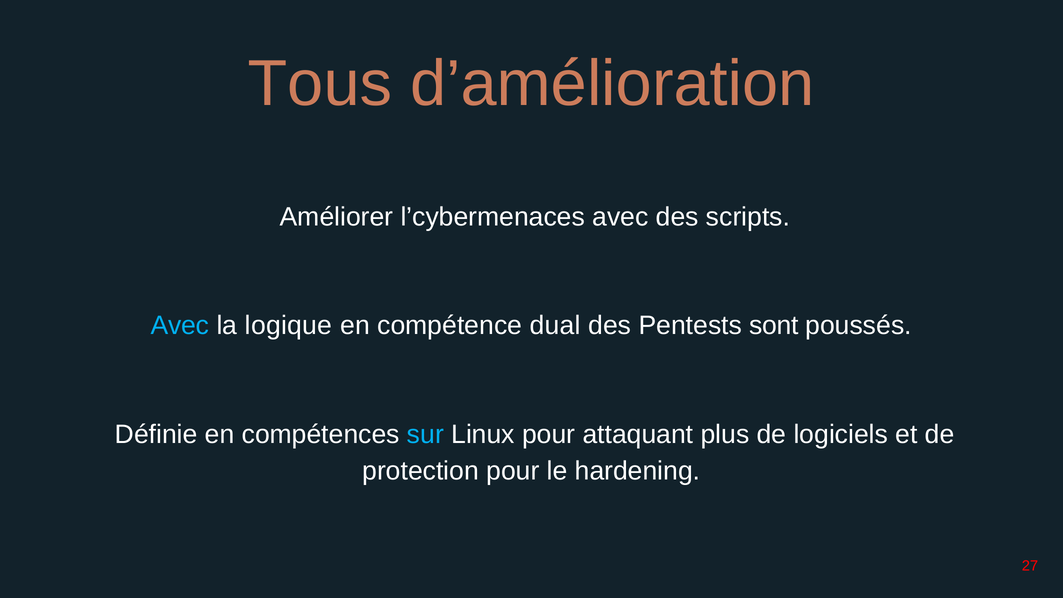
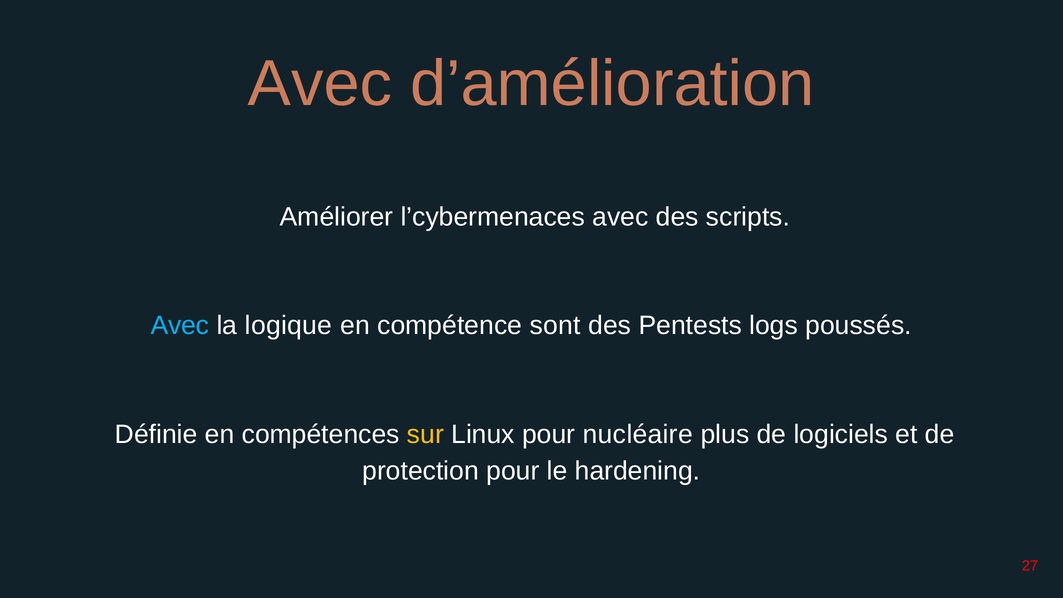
Tous: Tous -> Avec (320, 84)
dual: dual -> sont (555, 325)
sont: sont -> logs (774, 325)
sur colour: light blue -> yellow (425, 434)
attaquant: attaquant -> nucléaire (638, 434)
